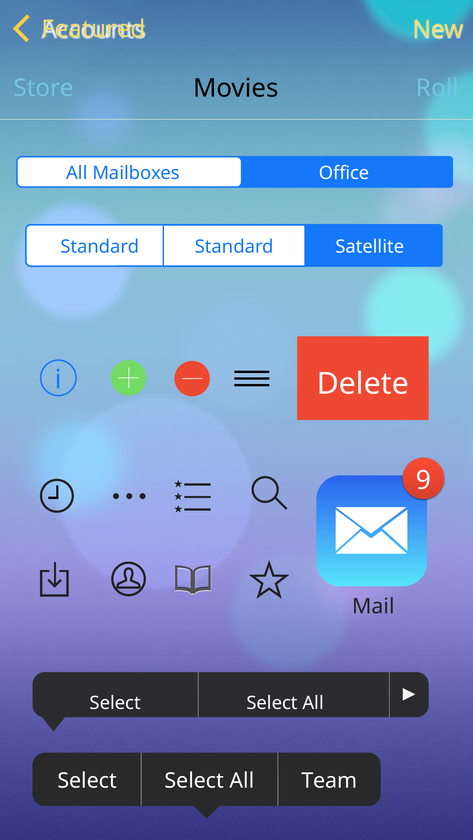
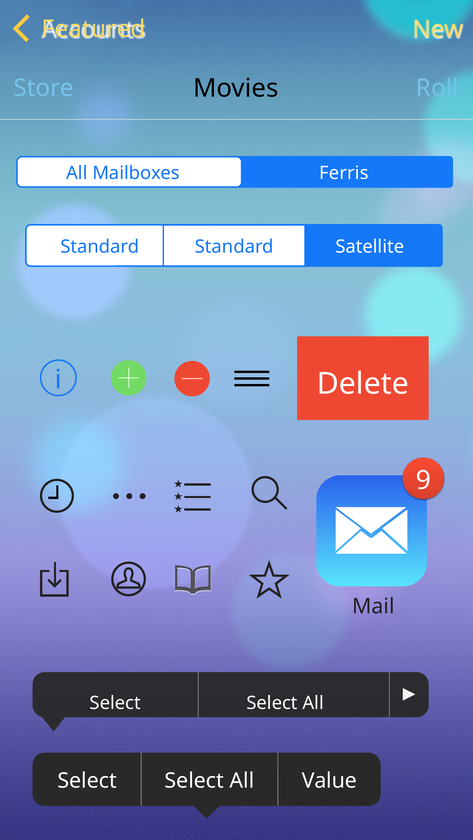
Office: Office -> Ferris (344, 173)
Team: Team -> Value (329, 780)
